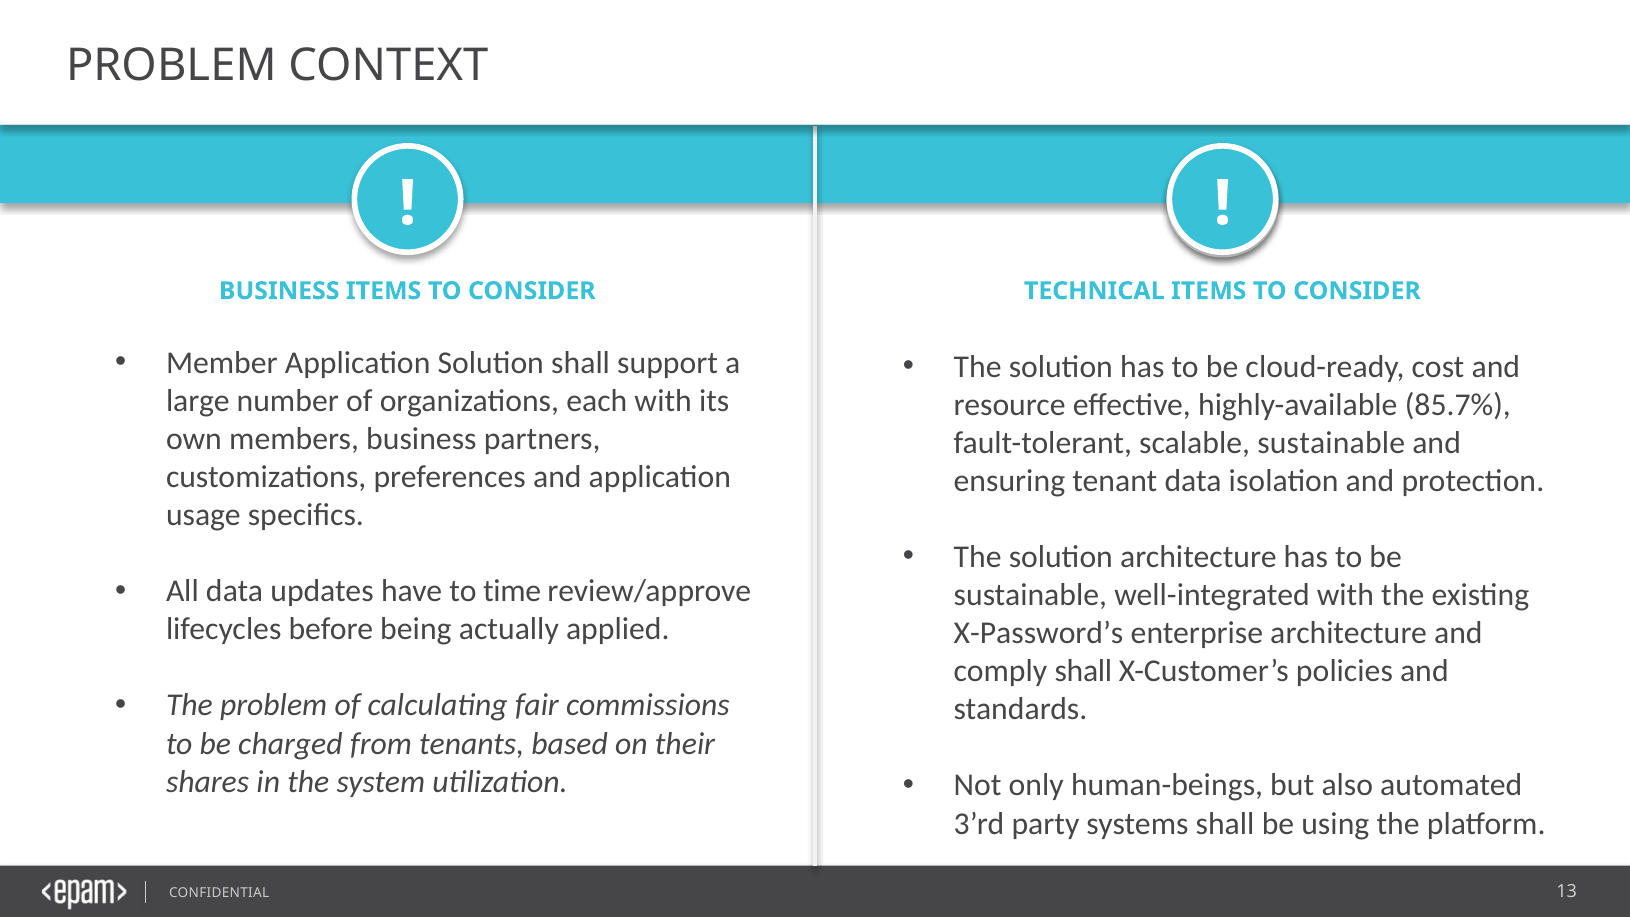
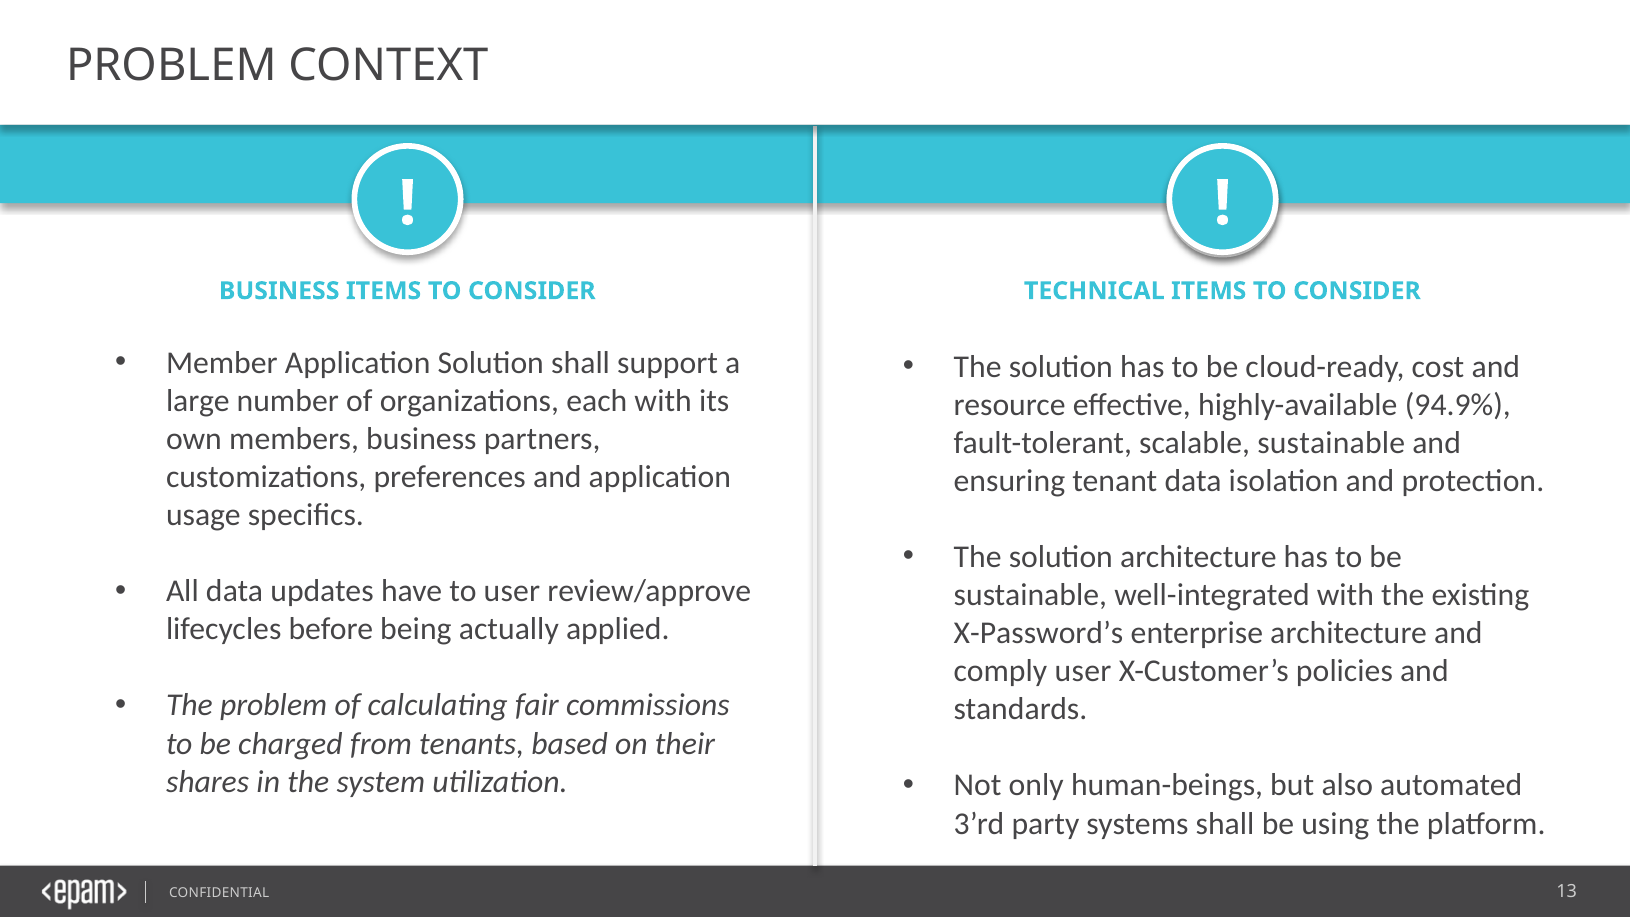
85.7%: 85.7% -> 94.9% (1458, 405)
to time: time -> user (512, 591)
comply shall: shall -> user (1083, 671)
